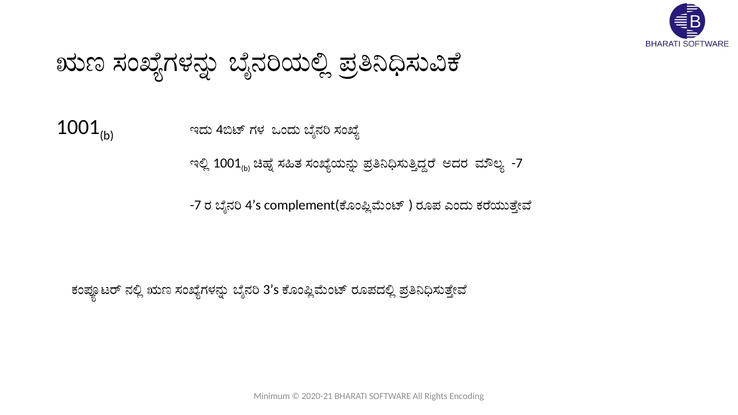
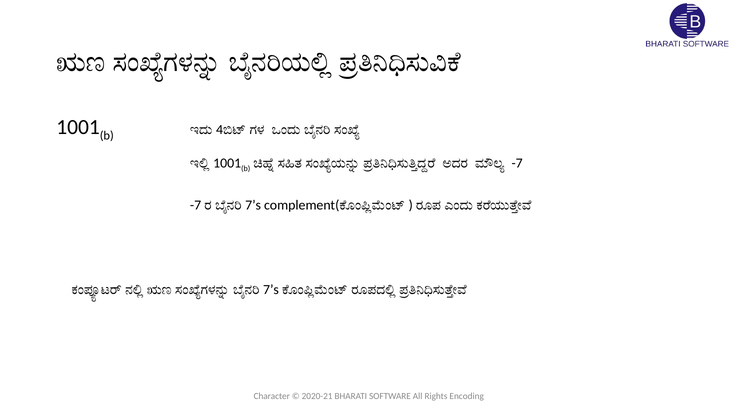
4’s: 4’s -> 7’s (253, 205)
3’s: 3’s -> 7’s (271, 290)
Minimum: Minimum -> Character (272, 396)
